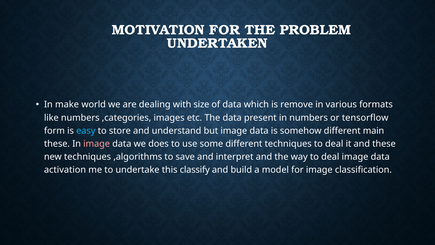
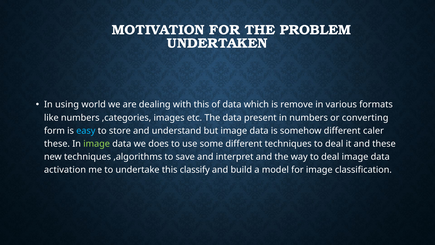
make: make -> using (67, 104)
with size: size -> this (201, 104)
tensorflow: tensorflow -> converting (365, 118)
main: main -> caler (373, 131)
image colour: pink -> light green (97, 144)
